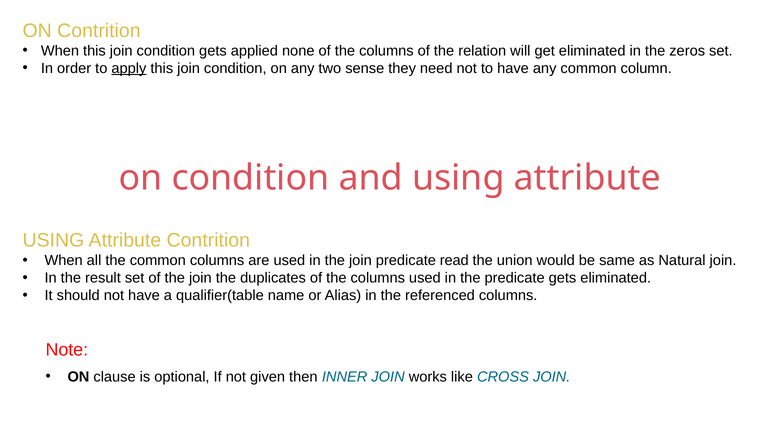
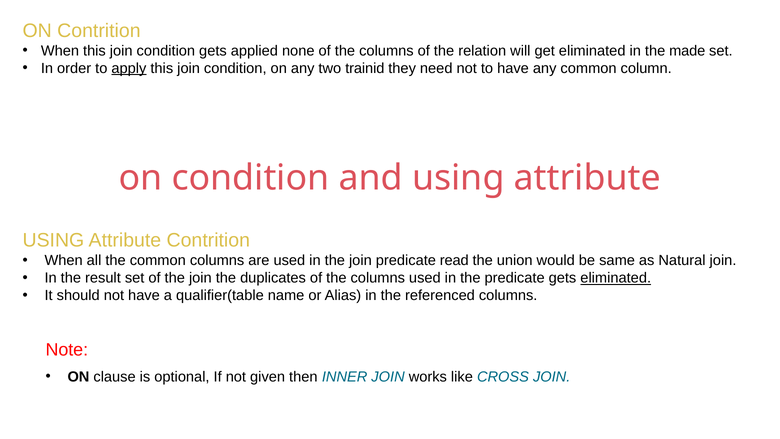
zeros: zeros -> made (687, 51)
sense: sense -> trainid (365, 68)
eliminated underline: none -> present (616, 278)
